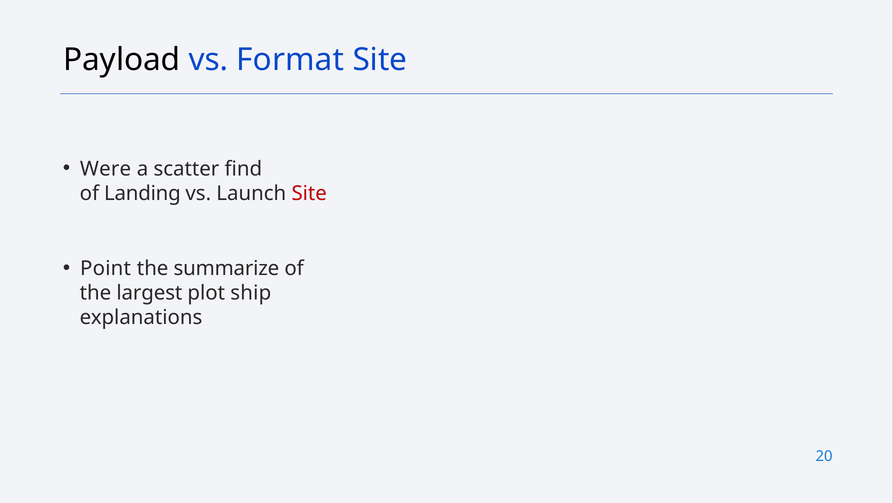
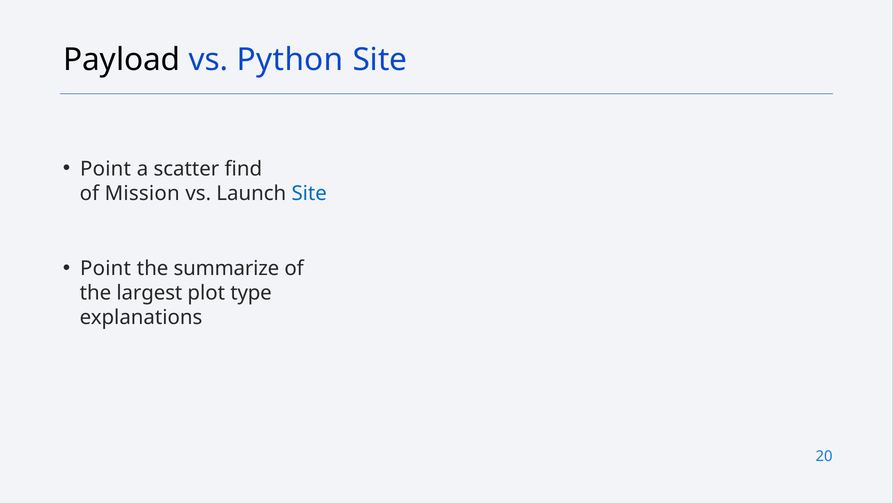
Format: Format -> Python (290, 60)
Were: Were -> Point (106, 169)
Landing: Landing -> Mission (142, 193)
Site colour: red -> blue (309, 193)
ship: ship -> type (251, 293)
